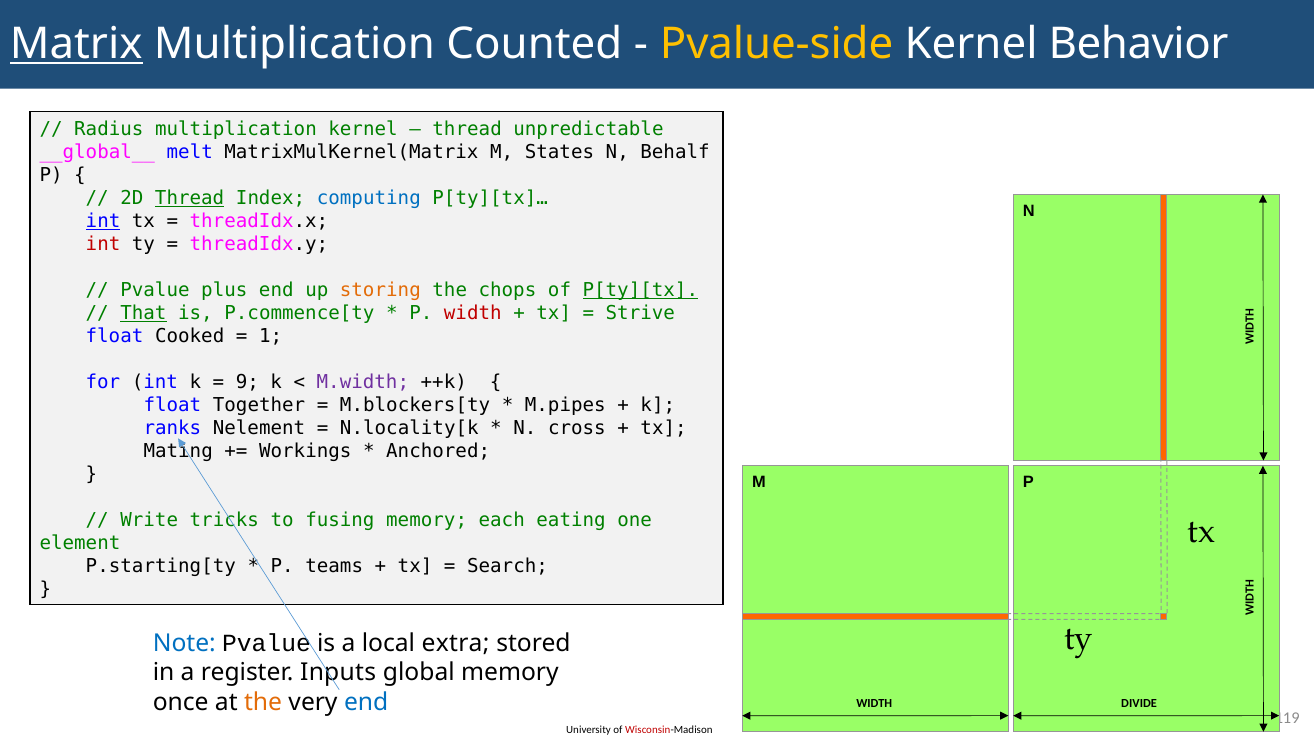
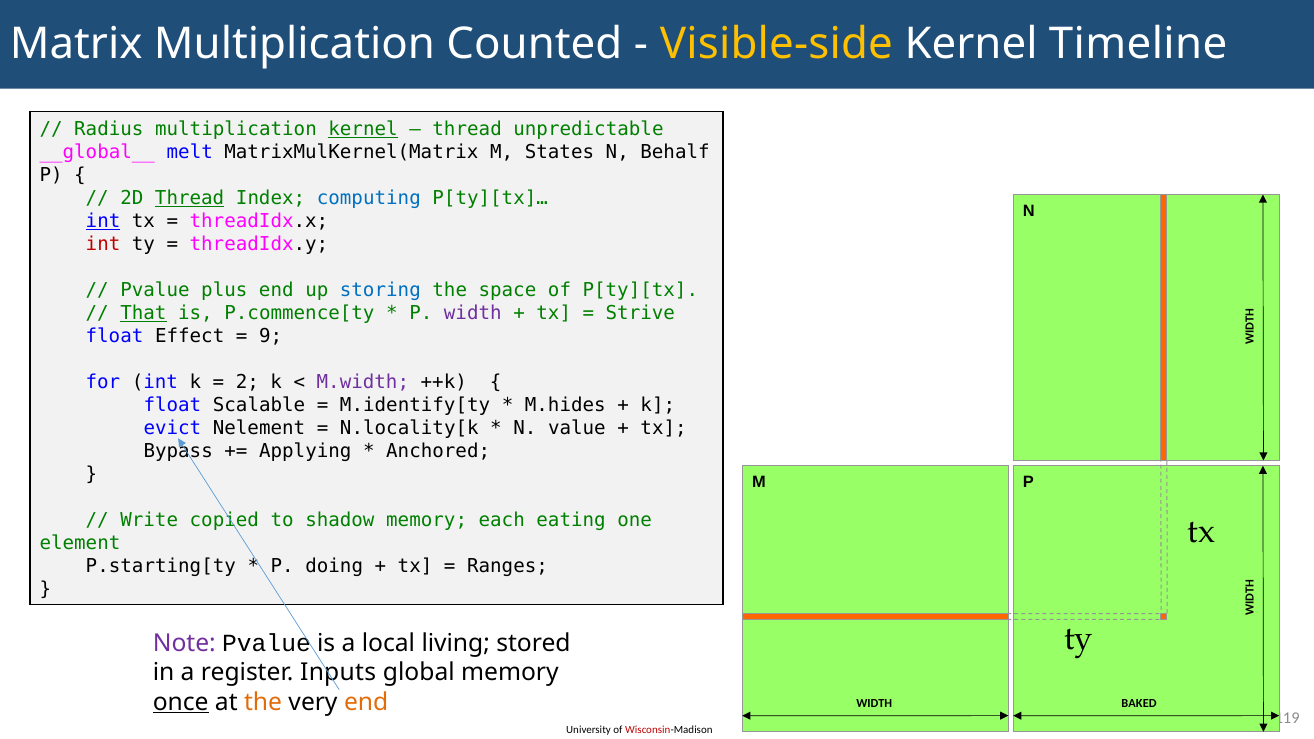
Matrix underline: present -> none (76, 44)
Pvalue-side: Pvalue-side -> Visible-side (776, 44)
Behavior: Behavior -> Timeline (1138, 44)
kernel underline: none -> present (363, 129)
storing colour: orange -> blue (380, 290)
chops: chops -> space (507, 290)
P[ty][tx underline: present -> none (640, 290)
width colour: red -> purple (473, 313)
Cooked: Cooked -> Effect (190, 336)
1: 1 -> 9 (271, 336)
9: 9 -> 2 (247, 382)
Together: Together -> Scalable (259, 405)
M.blockers[ty: M.blockers[ty -> M.identify[ty (415, 405)
M.pipes: M.pipes -> M.hides (565, 405)
ranks: ranks -> evict (172, 428)
cross: cross -> value (577, 428)
Mating: Mating -> Bypass (178, 451)
Workings: Workings -> Applying (305, 451)
tricks: tricks -> copied (224, 520)
fusing: fusing -> shadow (340, 520)
teams: teams -> doing (334, 566)
Search: Search -> Ranges (507, 566)
Note colour: blue -> purple (184, 643)
extra: extra -> living (456, 643)
once underline: none -> present (181, 702)
end colour: blue -> orange (366, 702)
DIVIDE: DIVIDE -> BAKED (1139, 704)
